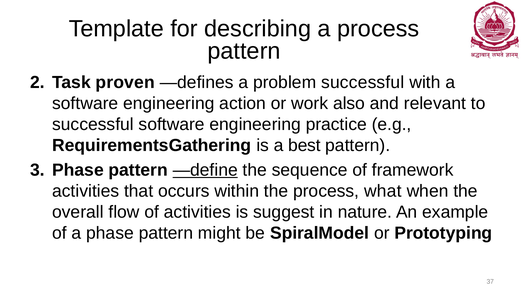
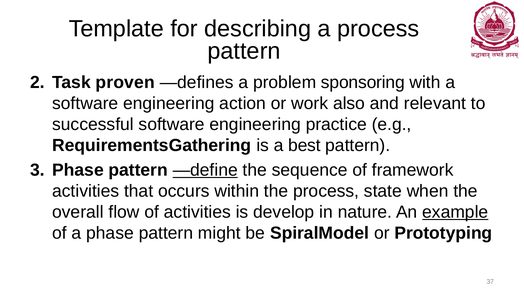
problem successful: successful -> sponsoring (363, 82)
what: what -> state (383, 191)
suggest: suggest -> develop (284, 212)
example underline: none -> present (455, 212)
